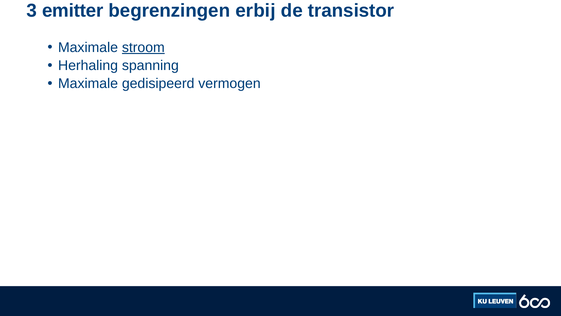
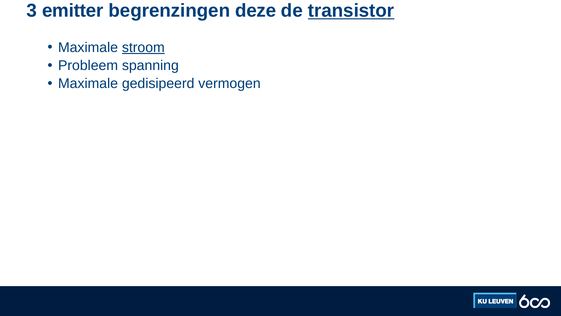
erbij: erbij -> deze (256, 11)
transistor underline: none -> present (351, 11)
Herhaling: Herhaling -> Probleem (88, 66)
